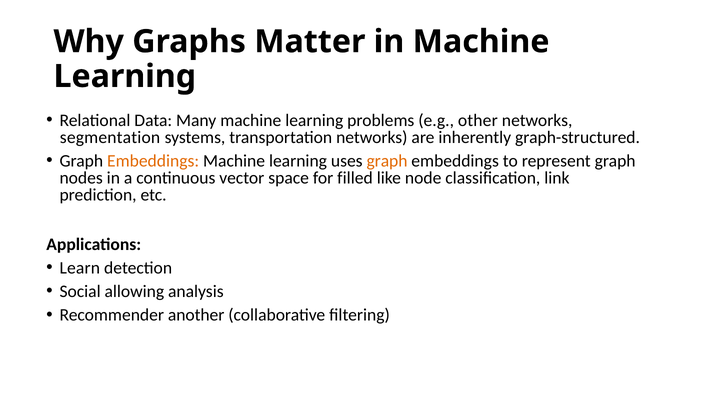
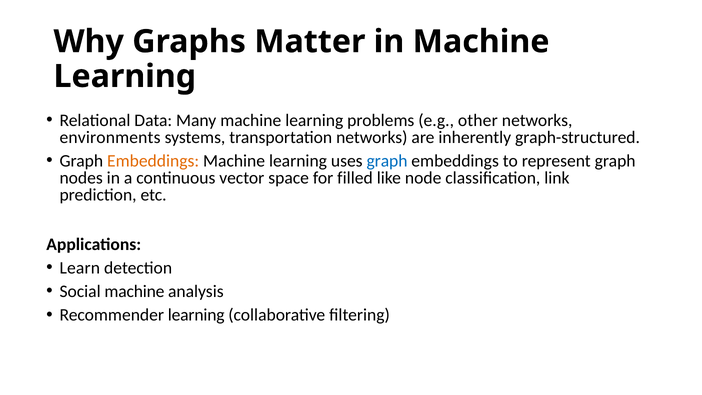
segmentation: segmentation -> environments (110, 137)
graph colour: orange -> blue (387, 161)
Social allowing: allowing -> machine (134, 291)
Recommender another: another -> learning (196, 315)
